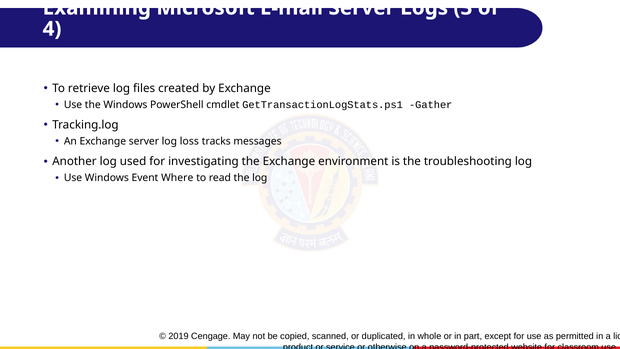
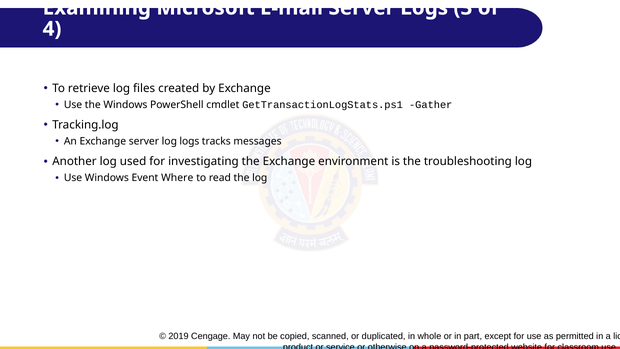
log loss: loss -> logs (189, 141)
